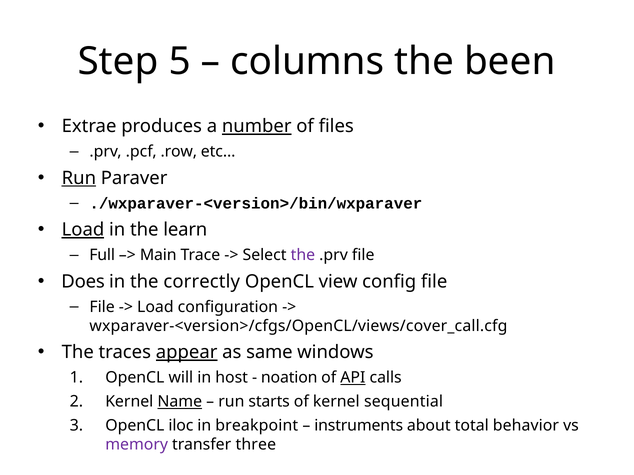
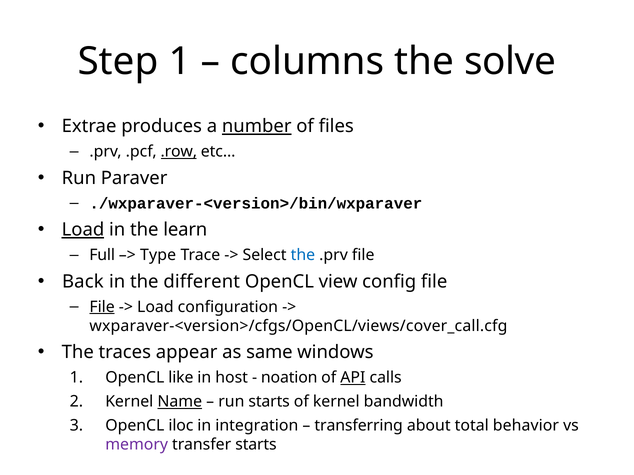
Step 5: 5 -> 1 (180, 61)
been: been -> solve (510, 61)
.row underline: none -> present (179, 152)
Run underline: present -> none (79, 178)
Main: Main -> Type (158, 255)
the colour: purple -> blue (303, 255)
Does: Does -> Back (83, 282)
correctly: correctly -> different (202, 282)
File underline: none -> present (102, 307)
appear underline: present -> none (187, 353)
will: will -> like (181, 378)
sequential: sequential -> bandwidth (404, 402)
breakpoint: breakpoint -> integration (257, 426)
instruments: instruments -> transferring (359, 426)
transfer three: three -> starts (256, 445)
